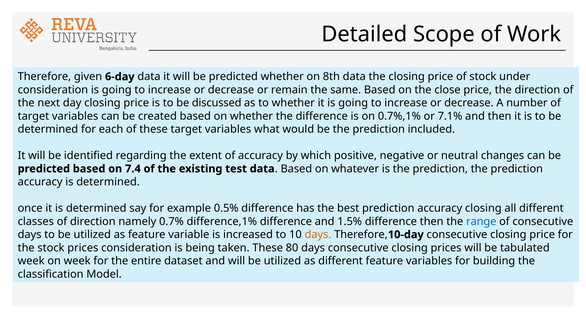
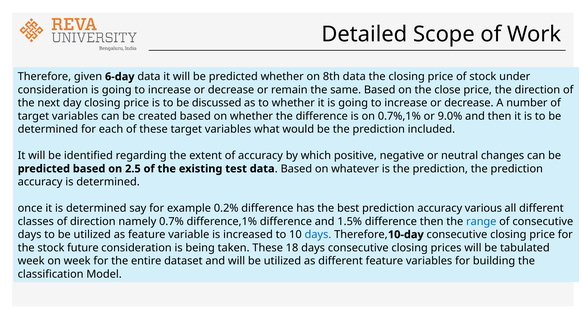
7.1%: 7.1% -> 9.0% (450, 116)
7.4: 7.4 -> 2.5 (133, 169)
0.5%: 0.5% -> 0.2% (226, 209)
accuracy closing: closing -> various (483, 209)
days colour: orange -> blue (318, 235)
stock prices: prices -> future (83, 248)
80: 80 -> 18 (292, 248)
